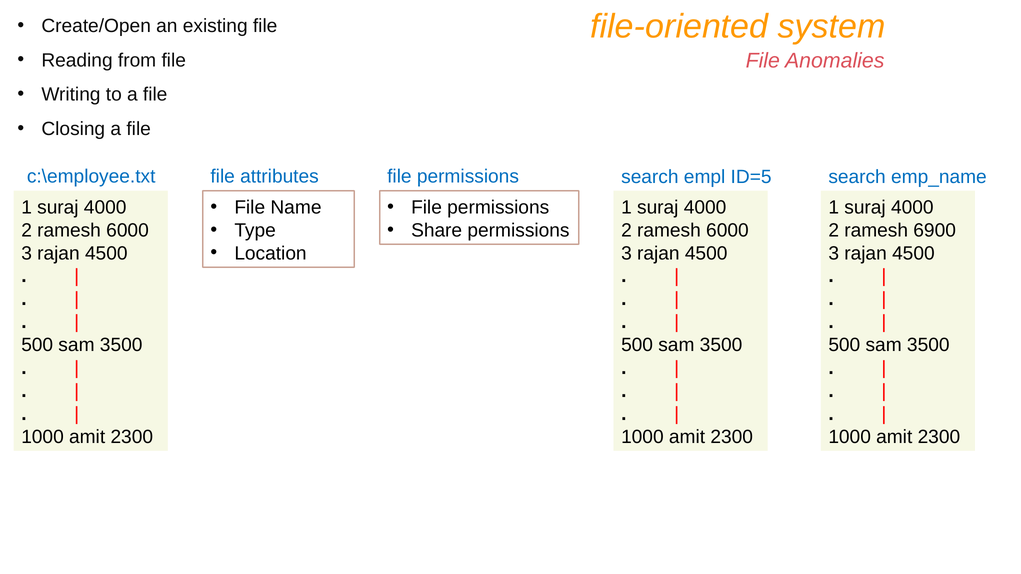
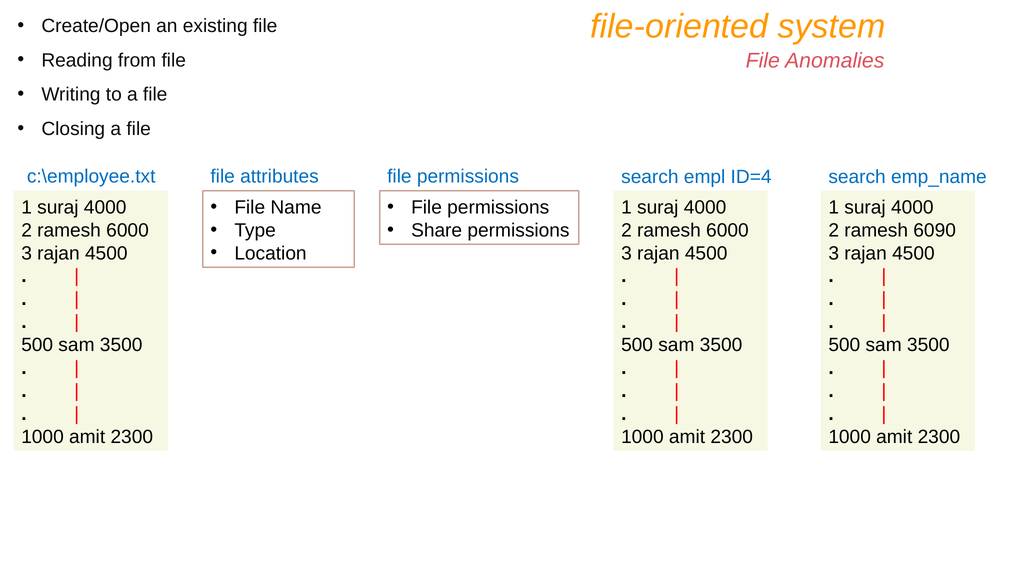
ID=5: ID=5 -> ID=4 (751, 177)
6900: 6900 -> 6090 (935, 230)
